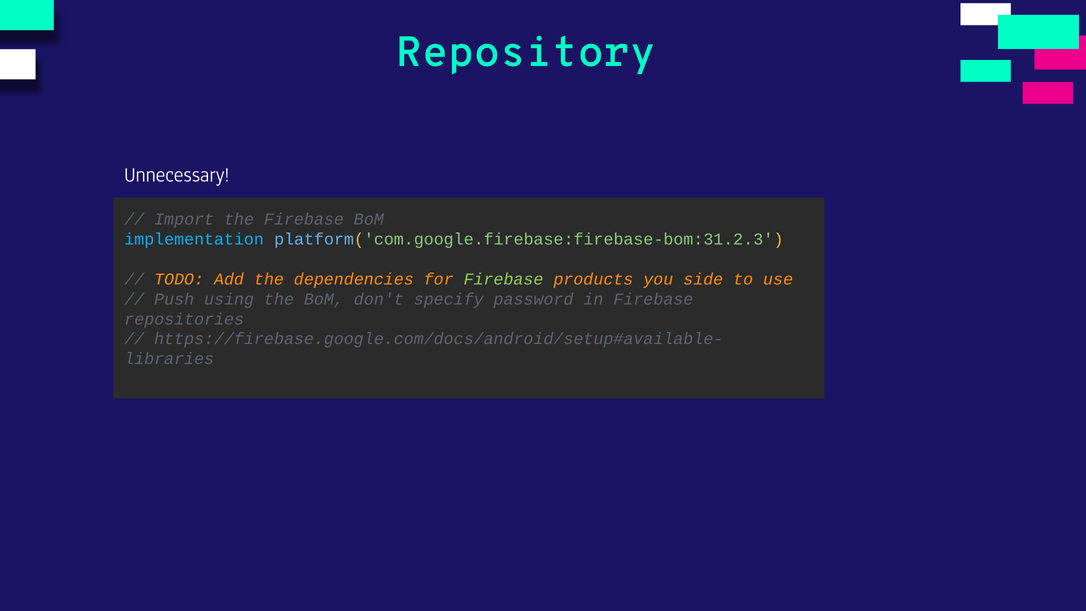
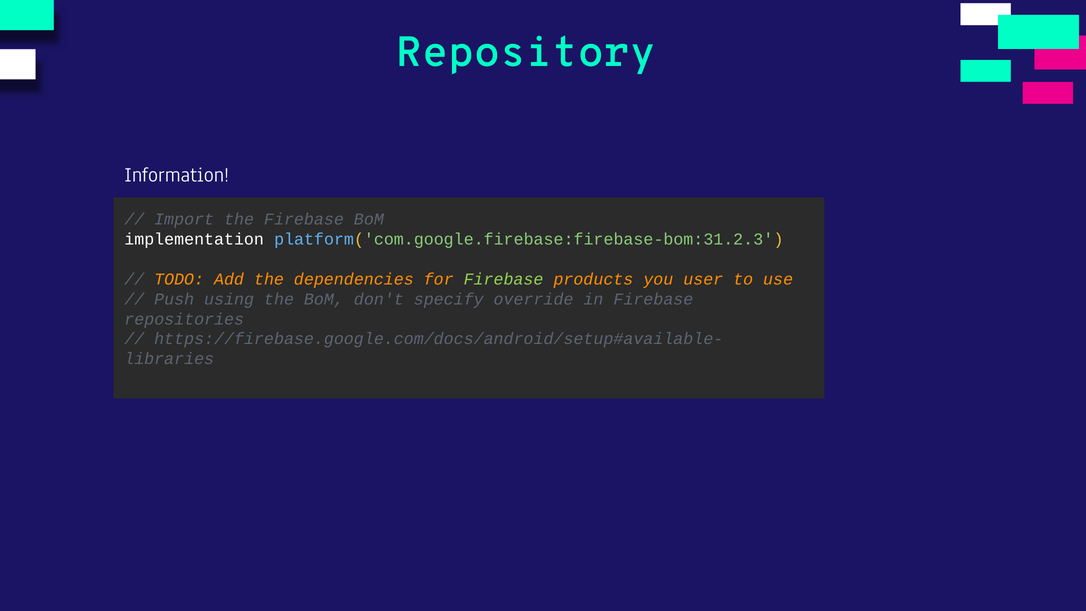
Unnecessary: Unnecessary -> Information (177, 175)
implementation colour: light blue -> white (194, 239)
side: side -> user (703, 279)
password: password -> override (534, 299)
